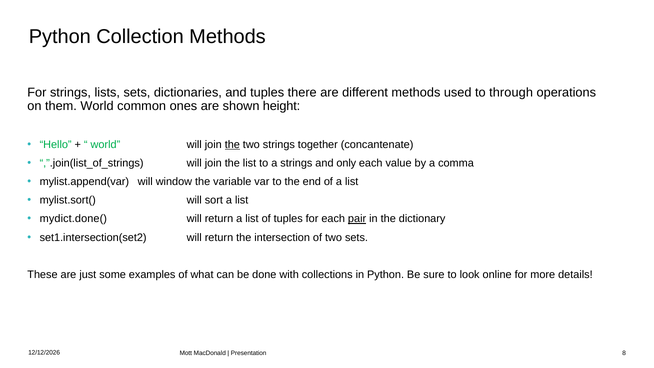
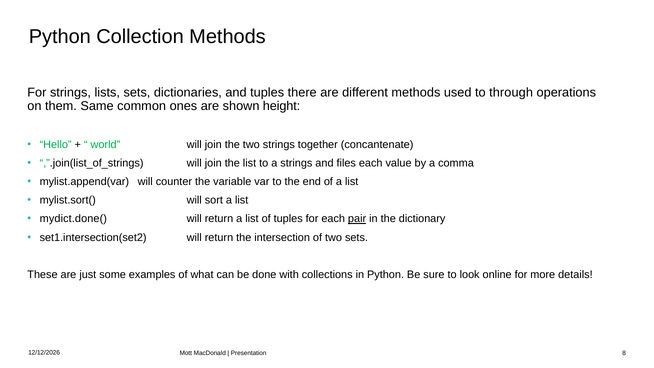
them World: World -> Same (97, 106)
the underline: present -> none (232, 144)
only: only -> files (346, 163)
window: window -> counter (174, 182)
